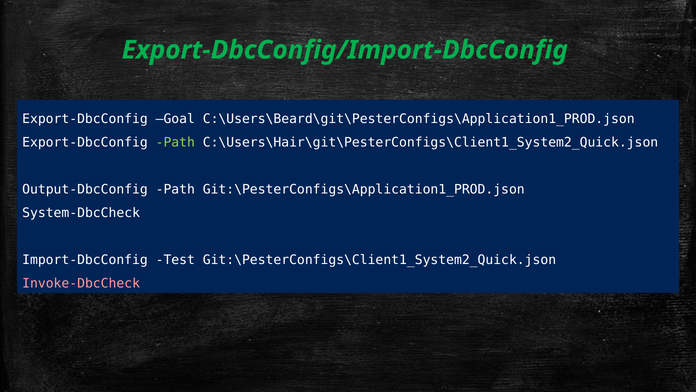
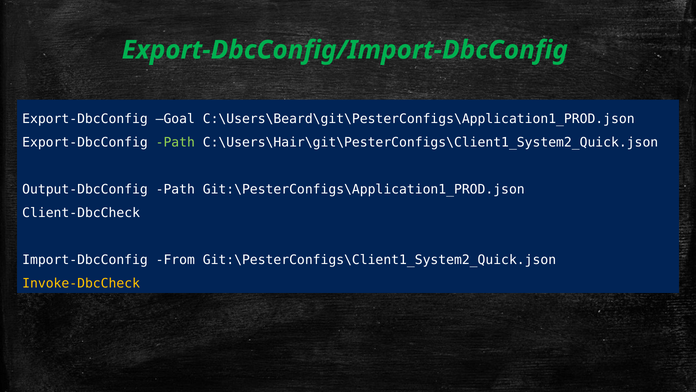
System-DbcCheck: System-DbcCheck -> Client-DbcCheck (81, 213)
Test: Test -> From (175, 260)
Invoke-DbcCheck colour: pink -> yellow (81, 283)
